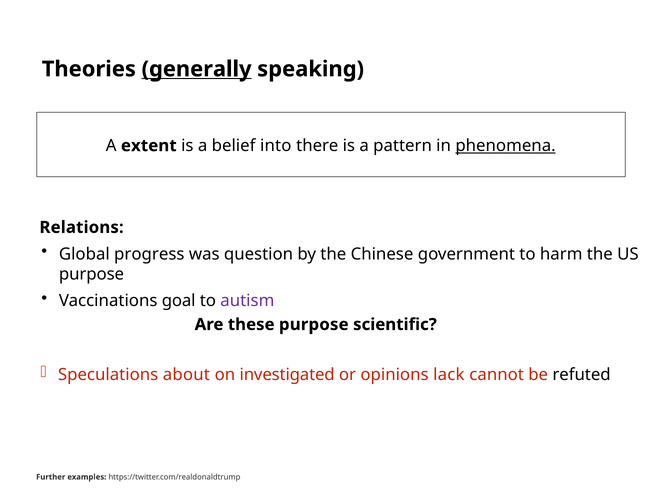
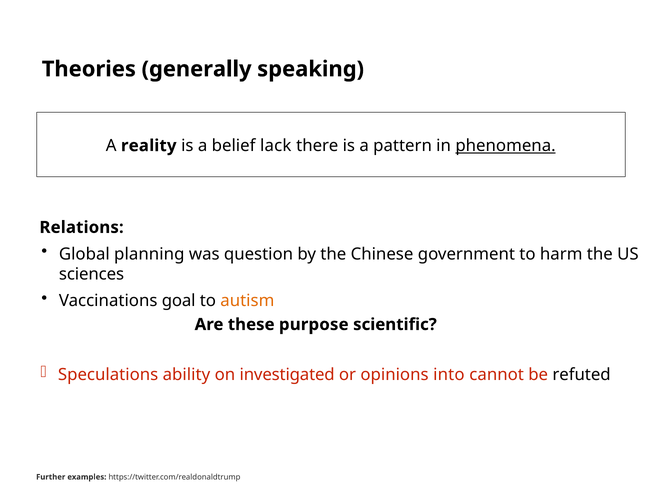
generally underline: present -> none (197, 69)
extent: extent -> reality (149, 146)
into: into -> lack (276, 146)
progress: progress -> planning (149, 254)
purpose: purpose -> sciences (92, 274)
autism colour: purple -> orange (247, 301)
about: about -> ability (186, 375)
lack: lack -> into (449, 375)
